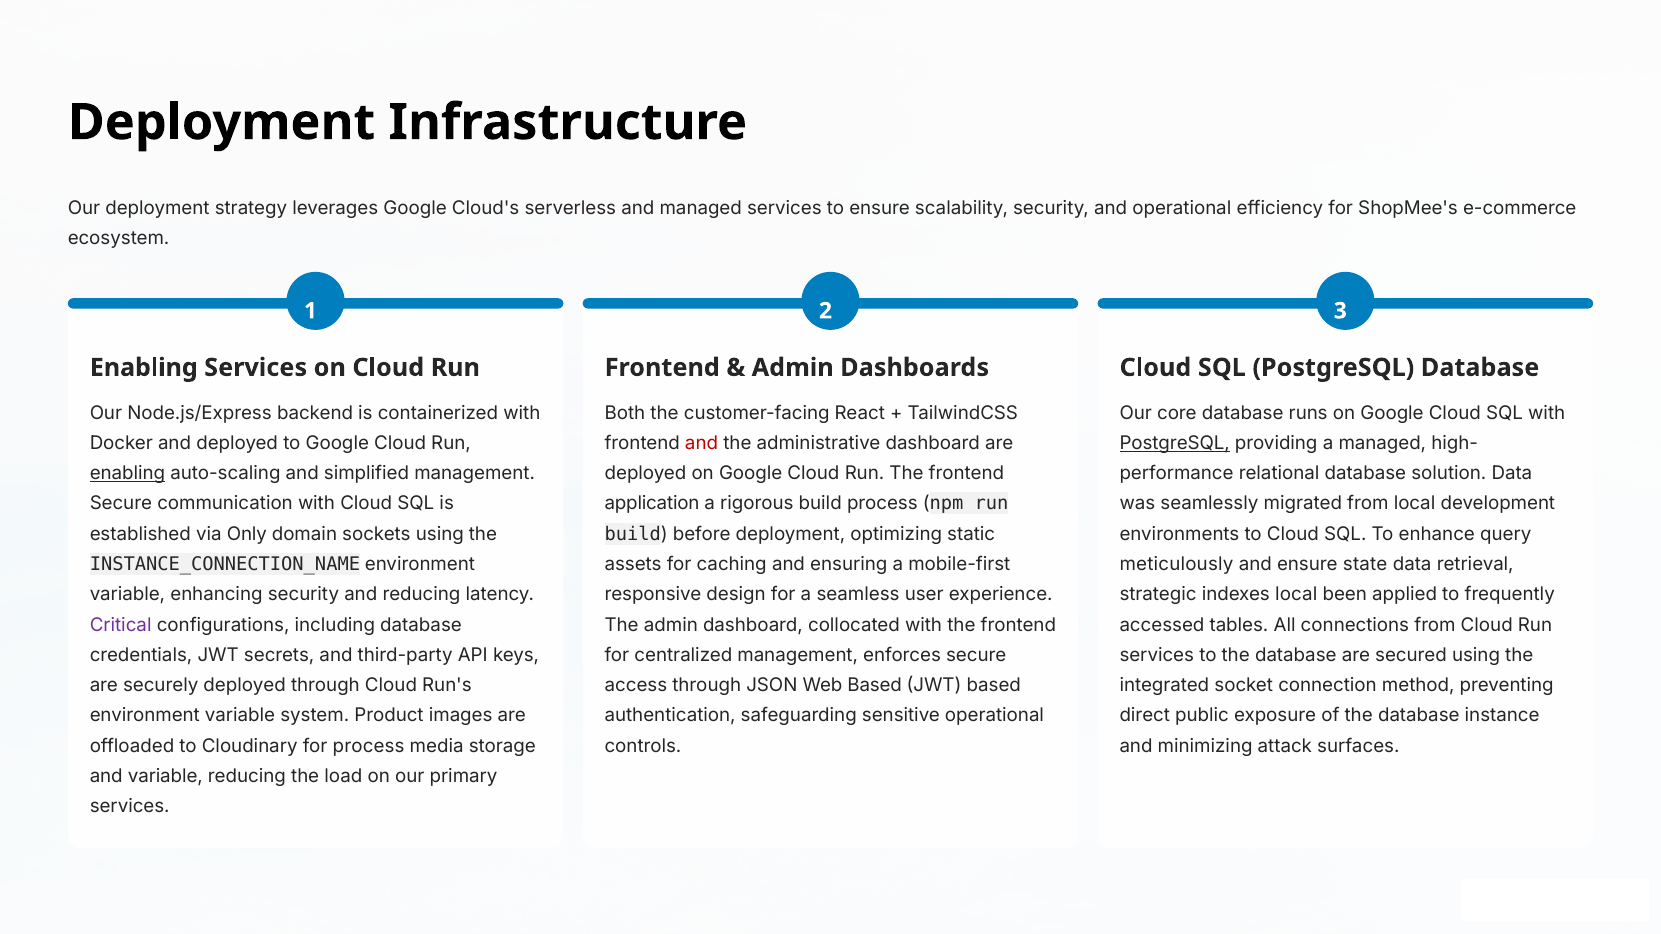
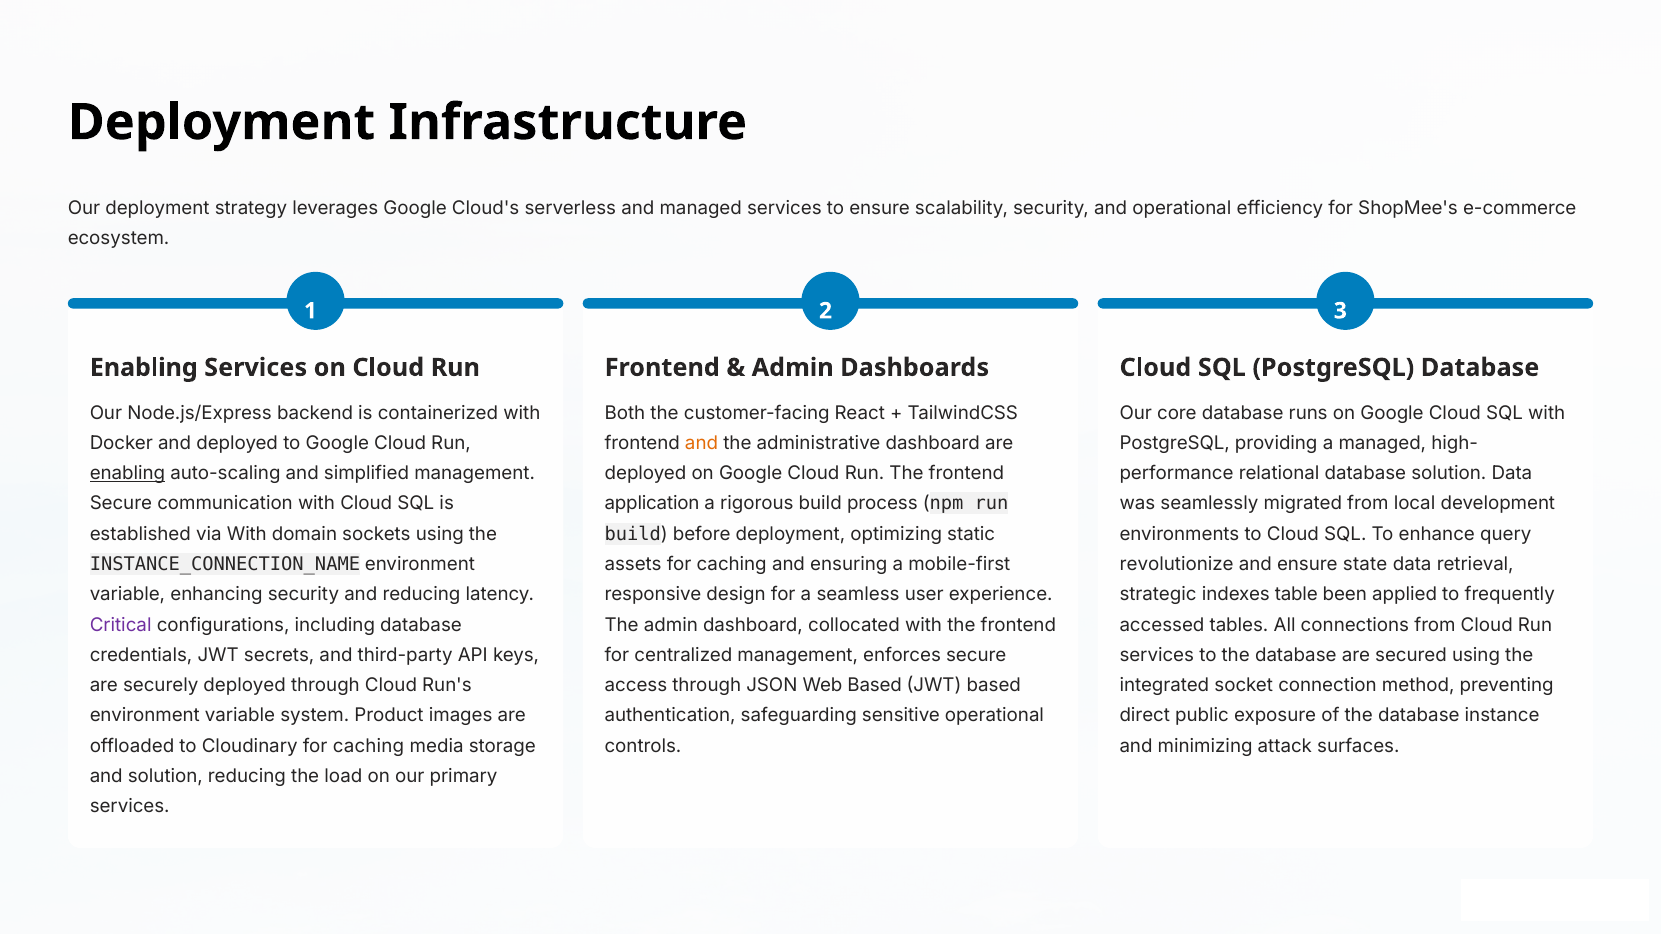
and colour: red -> orange (702, 443)
PostgreSQL underline: present -> none (1175, 443)
via Only: Only -> With (247, 534)
meticulously: meticulously -> revolutionize (1177, 564)
indexes local: local -> table (1296, 595)
Cloudinary for process: process -> caching (369, 746)
and variable: variable -> solution (165, 776)
